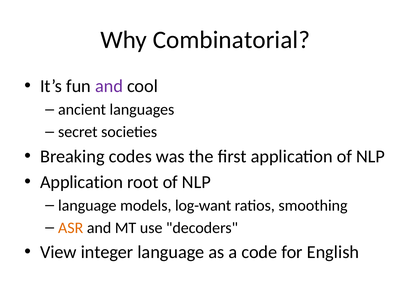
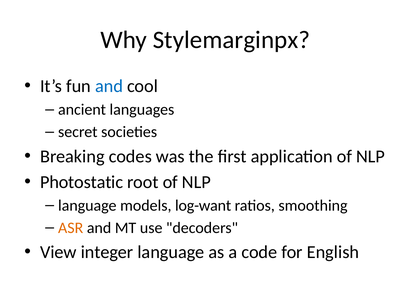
Combinatorial: Combinatorial -> Stylemarginpx (231, 40)
and colour: purple -> blue (109, 86)
Application: Application -> Photostatic (82, 182)
